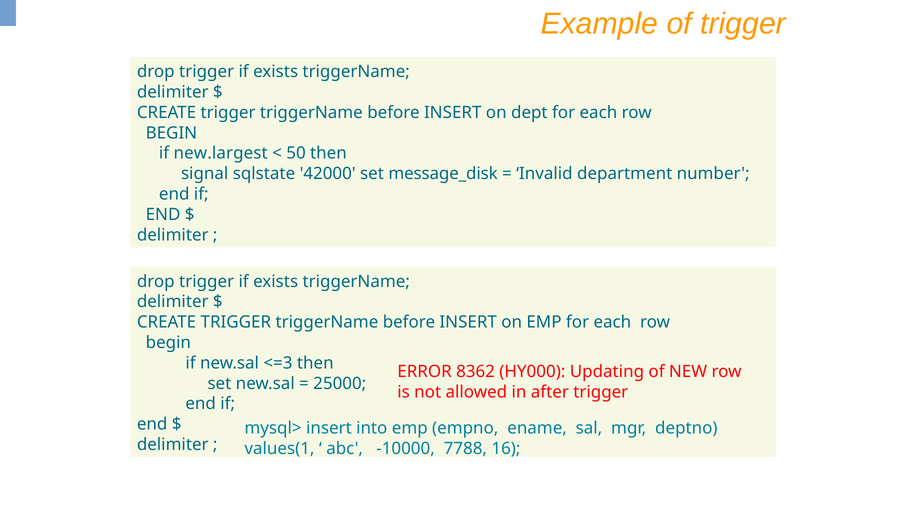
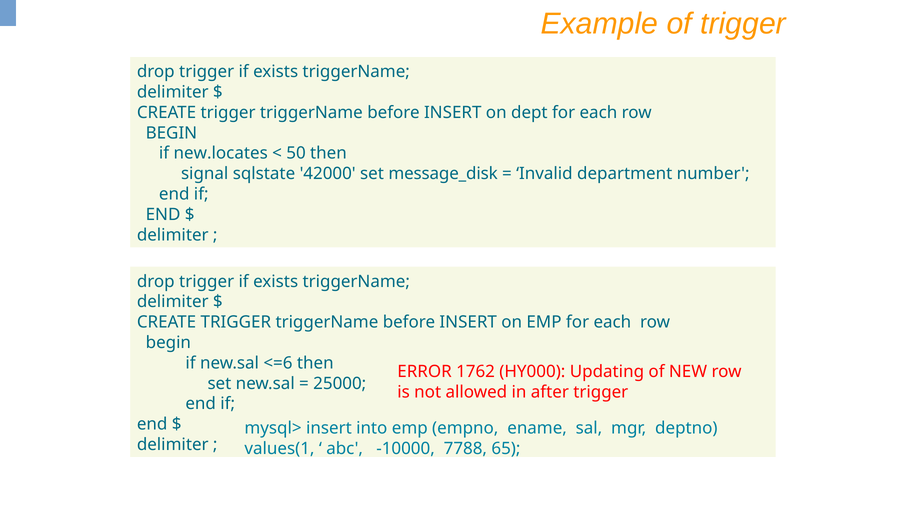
new.largest: new.largest -> new.locates (221, 153)
<=3: <=3 -> <=6 (278, 363)
8362: 8362 -> 1762 (476, 371)
16: 16 -> 65 (506, 448)
